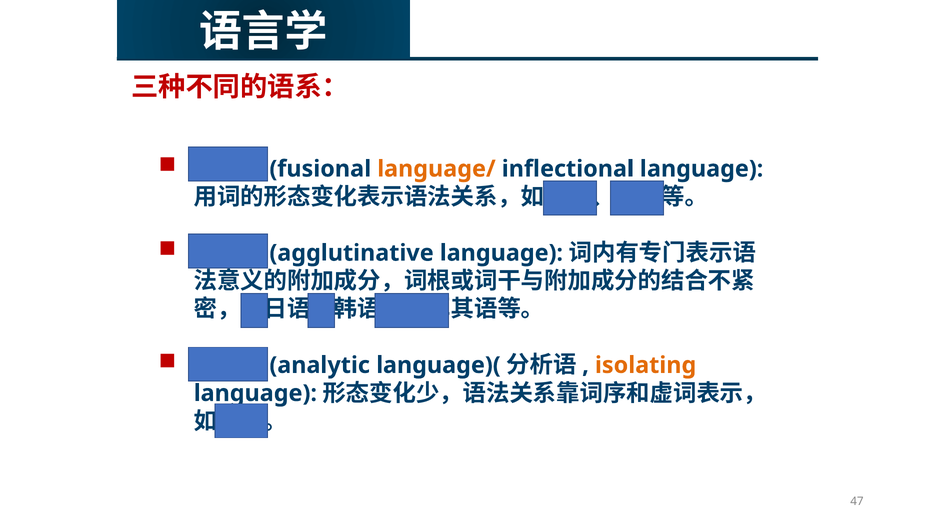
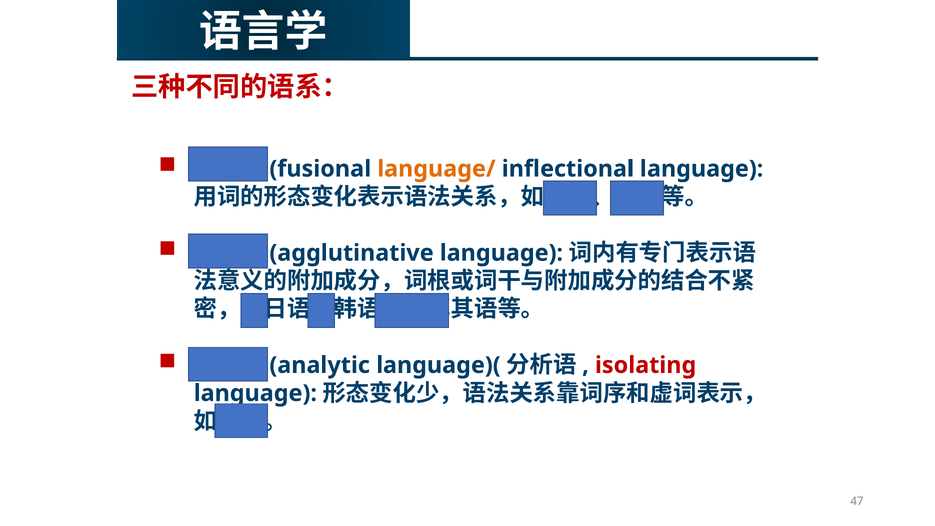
isolating colour: orange -> red (646, 365)
